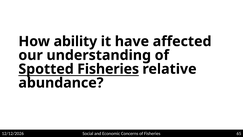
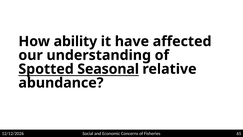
Spotted Fisheries: Fisheries -> Seasonal (108, 69)
